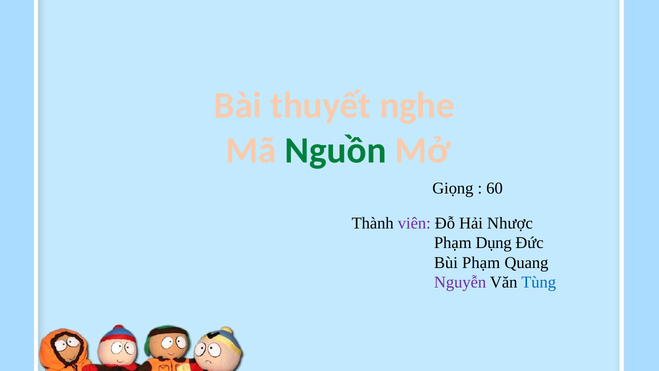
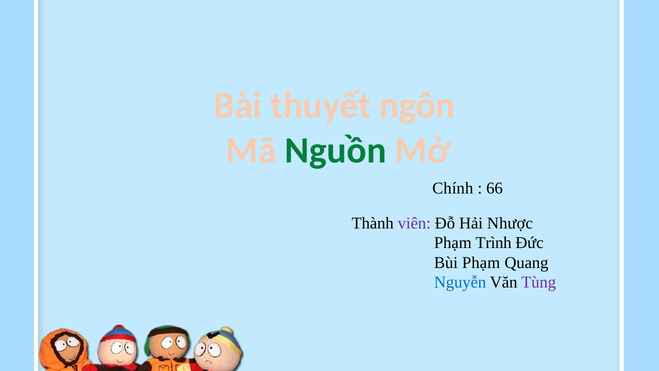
nghe: nghe -> ngôn (417, 106)
Giọng: Giọng -> Chính (453, 188)
60: 60 -> 66 (495, 188)
Dụng: Dụng -> Trình (494, 243)
Nguyễn colour: purple -> blue (460, 282)
Tùng colour: blue -> purple (539, 282)
